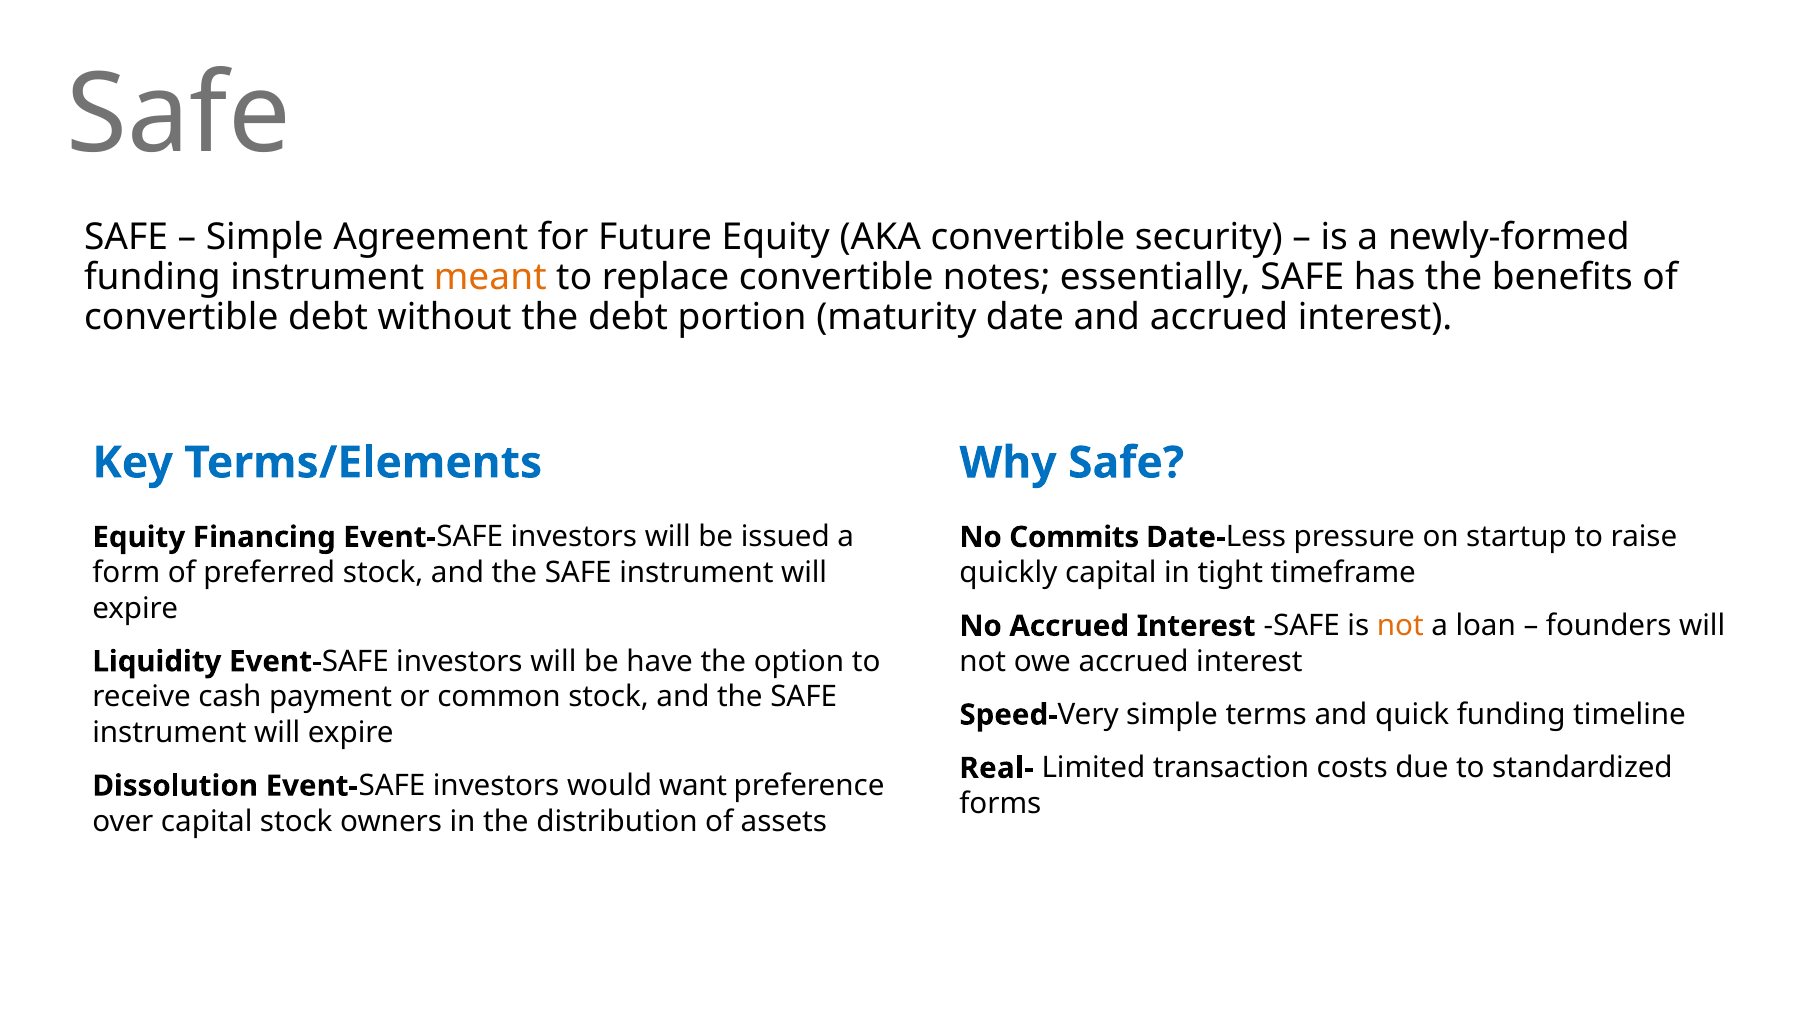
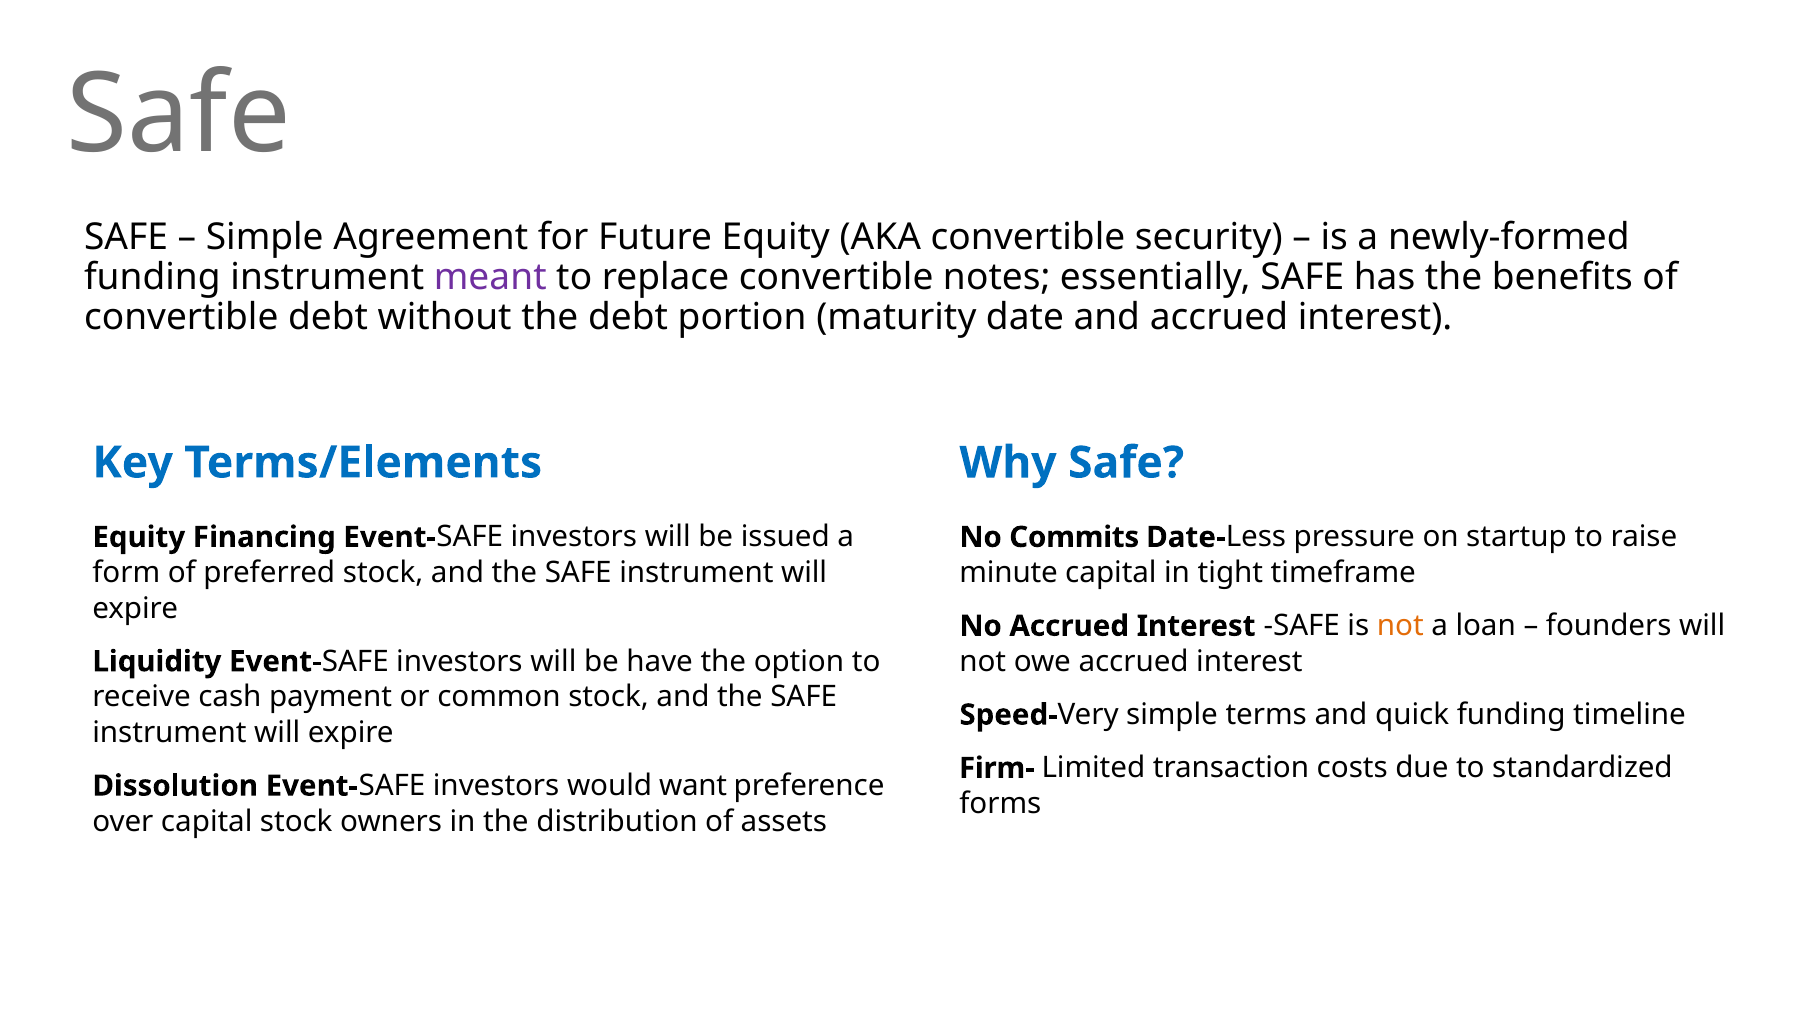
meant colour: orange -> purple (490, 277)
quickly: quickly -> minute (1009, 573)
Real-: Real- -> Firm- (997, 768)
